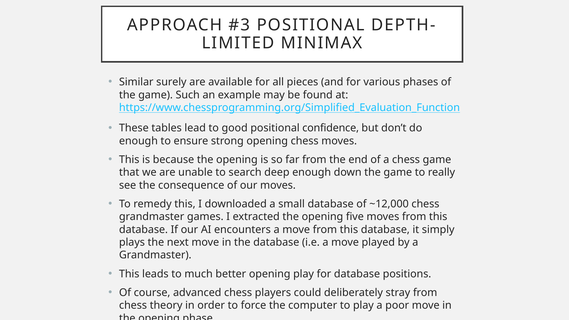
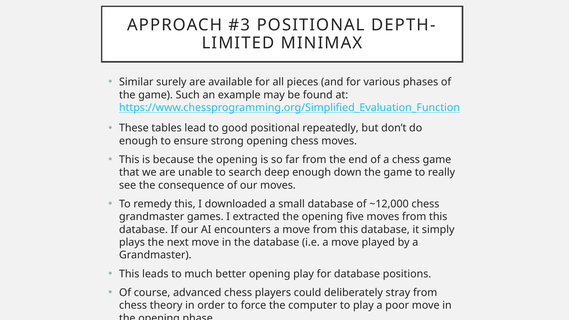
confidence: confidence -> repeatedly (331, 128)
